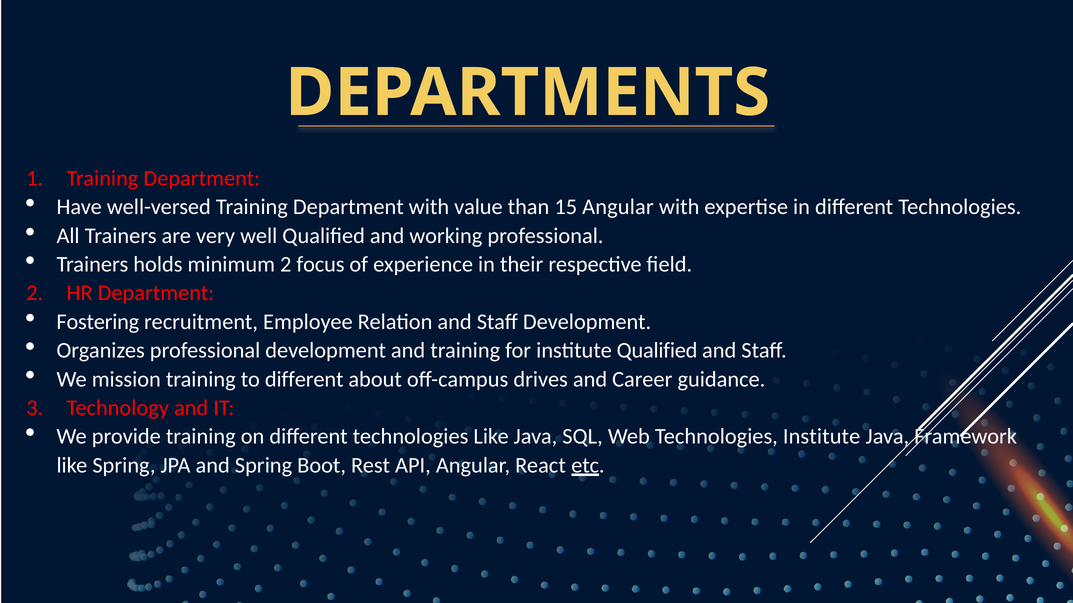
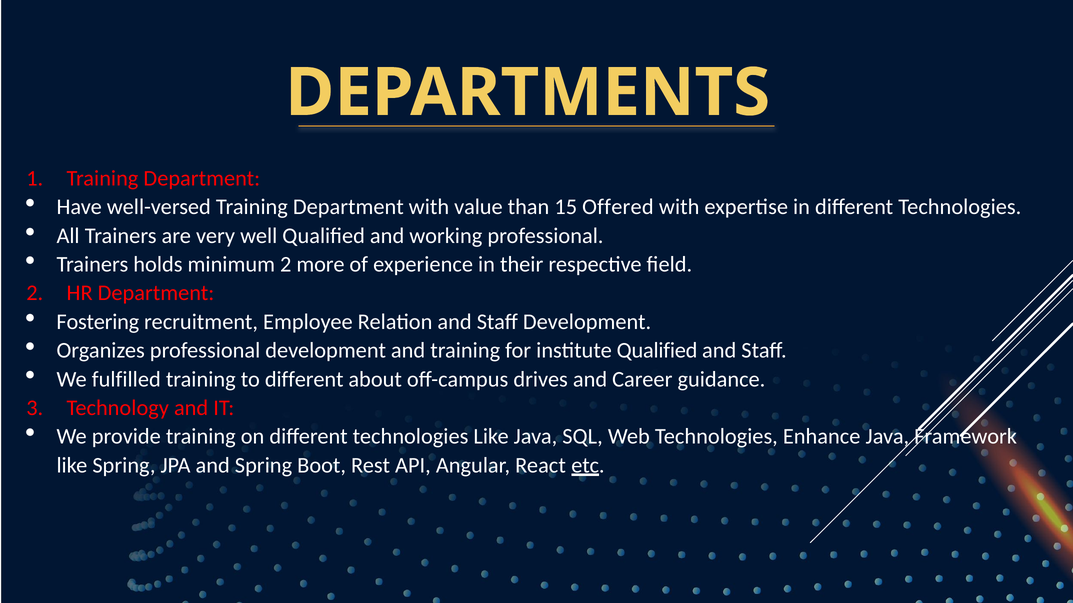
15 Angular: Angular -> Offered (618, 207)
focus: focus -> more (321, 265)
mission: mission -> fulfilled (126, 379)
Technologies Institute: Institute -> Enhance (822, 437)
